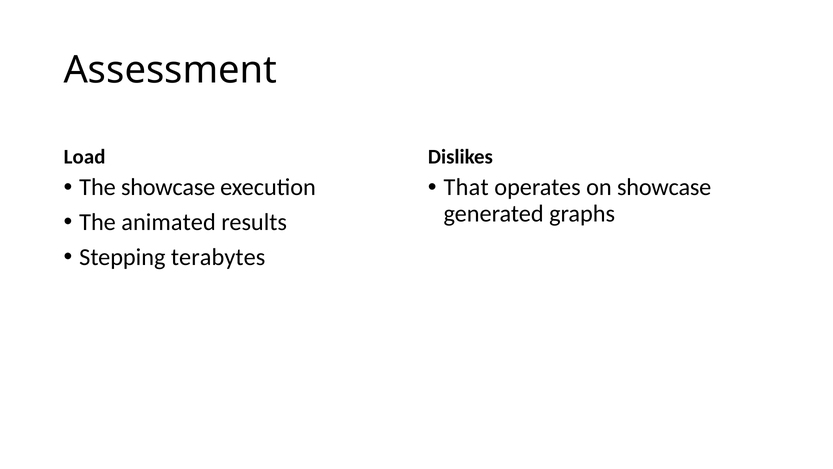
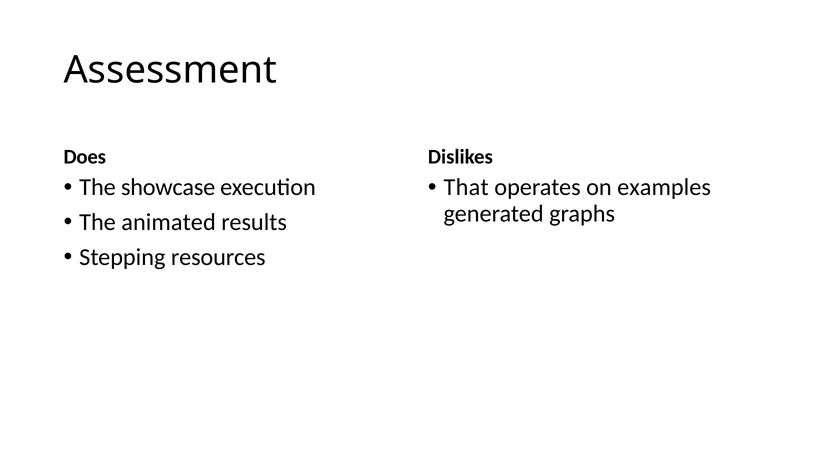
Load: Load -> Does (85, 157)
on showcase: showcase -> examples (664, 187)
terabytes: terabytes -> resources (218, 257)
